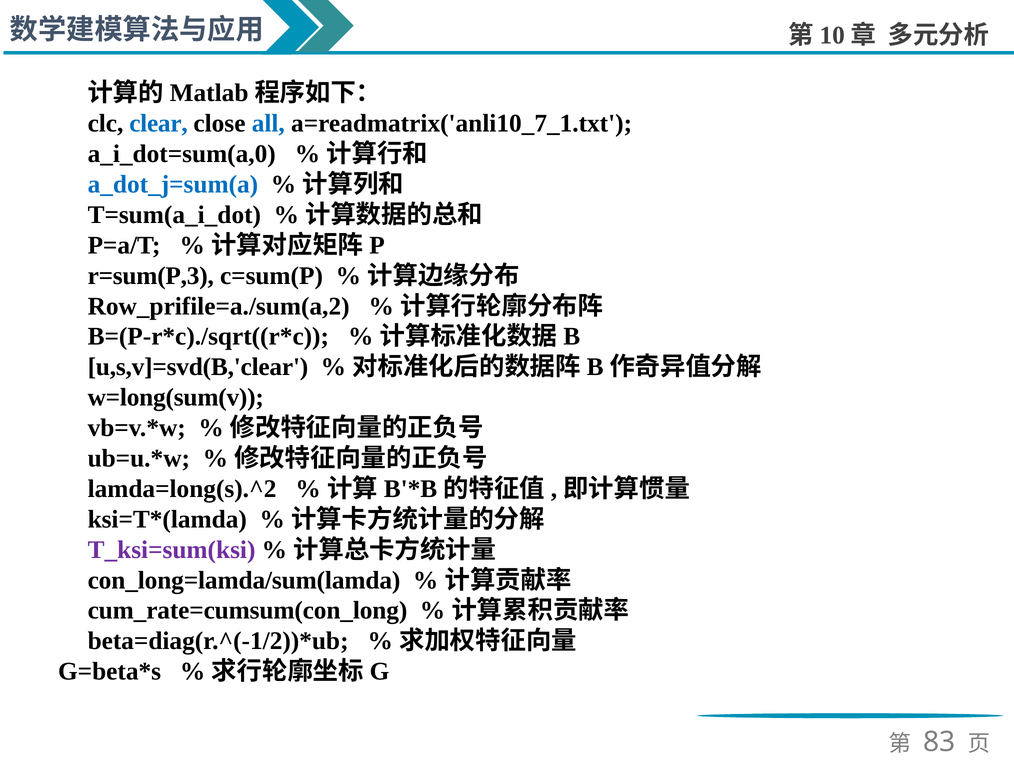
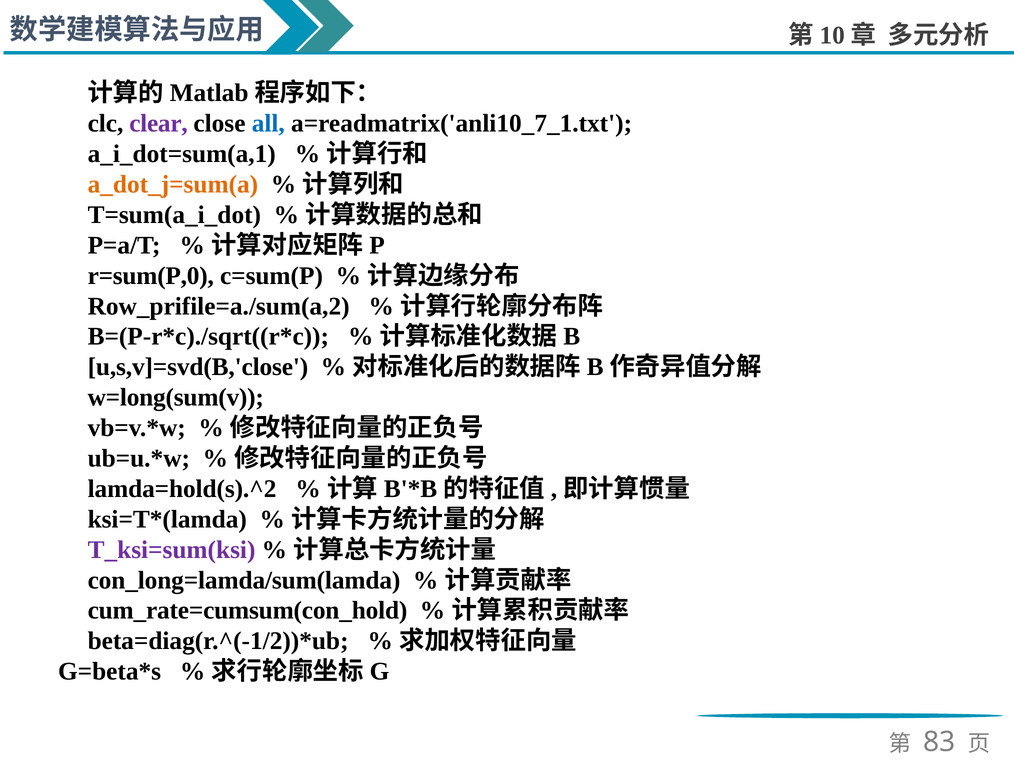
clear colour: blue -> purple (158, 123)
a_i_dot=sum(a,0: a_i_dot=sum(a,0 -> a_i_dot=sum(a,1 (182, 154)
a_dot_j=sum(a colour: blue -> orange (173, 184)
r=sum(P,3: r=sum(P,3 -> r=sum(P,0 (151, 276)
u,s,v]=svd(B,'clear: u,s,v]=svd(B,'clear -> u,s,v]=svd(B,'close (198, 367)
lamda=long(s).^2: lamda=long(s).^2 -> lamda=hold(s).^2 (182, 488)
cum_rate=cumsum(con_long: cum_rate=cumsum(con_long -> cum_rate=cumsum(con_hold (248, 610)
